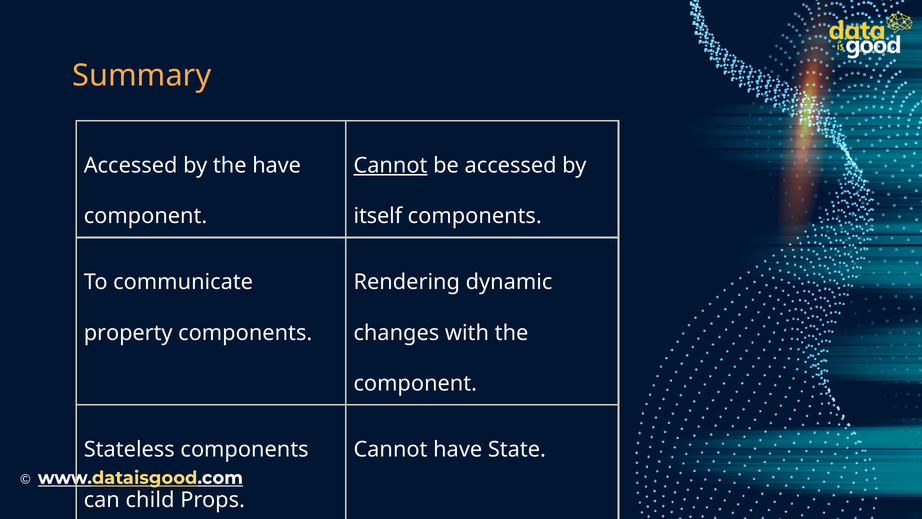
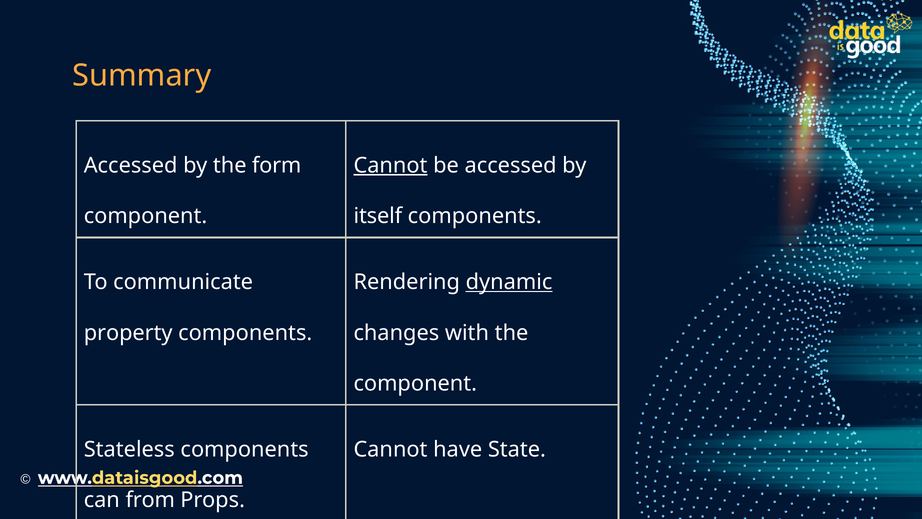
the have: have -> form (277, 165)
dynamic underline: none -> present (509, 282)
child: child -> from (150, 500)
